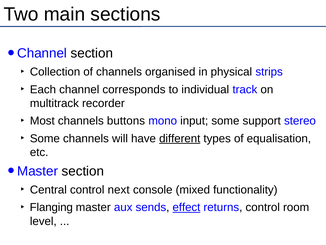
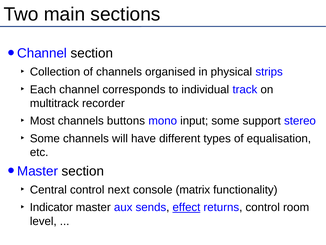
different underline: present -> none (180, 138)
mixed: mixed -> matrix (193, 189)
Flanging: Flanging -> Indicator (51, 207)
